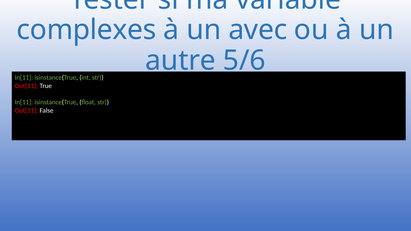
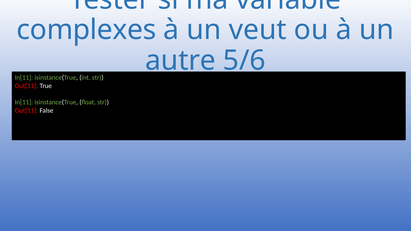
avec: avec -> veut (258, 30)
